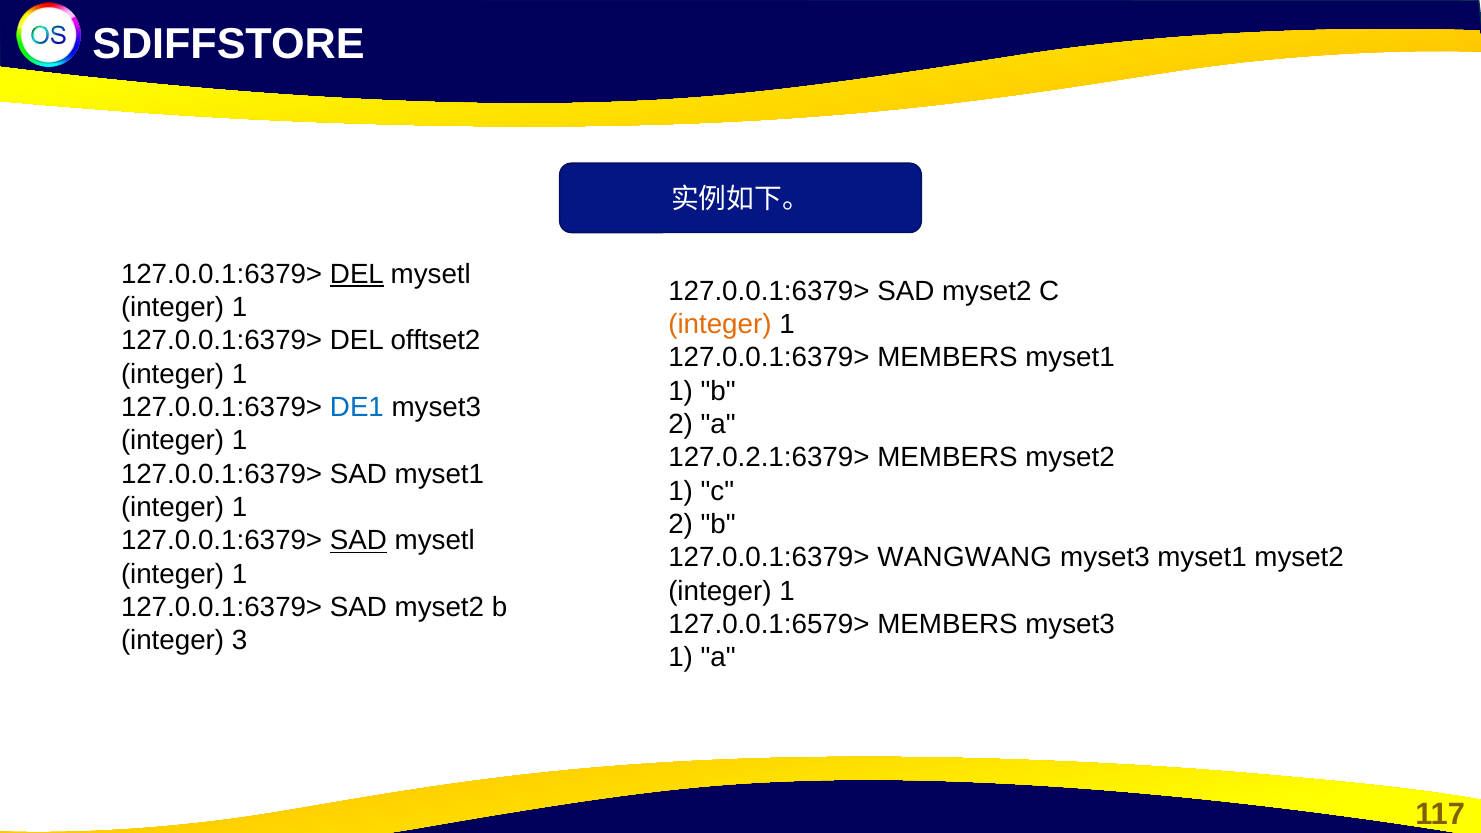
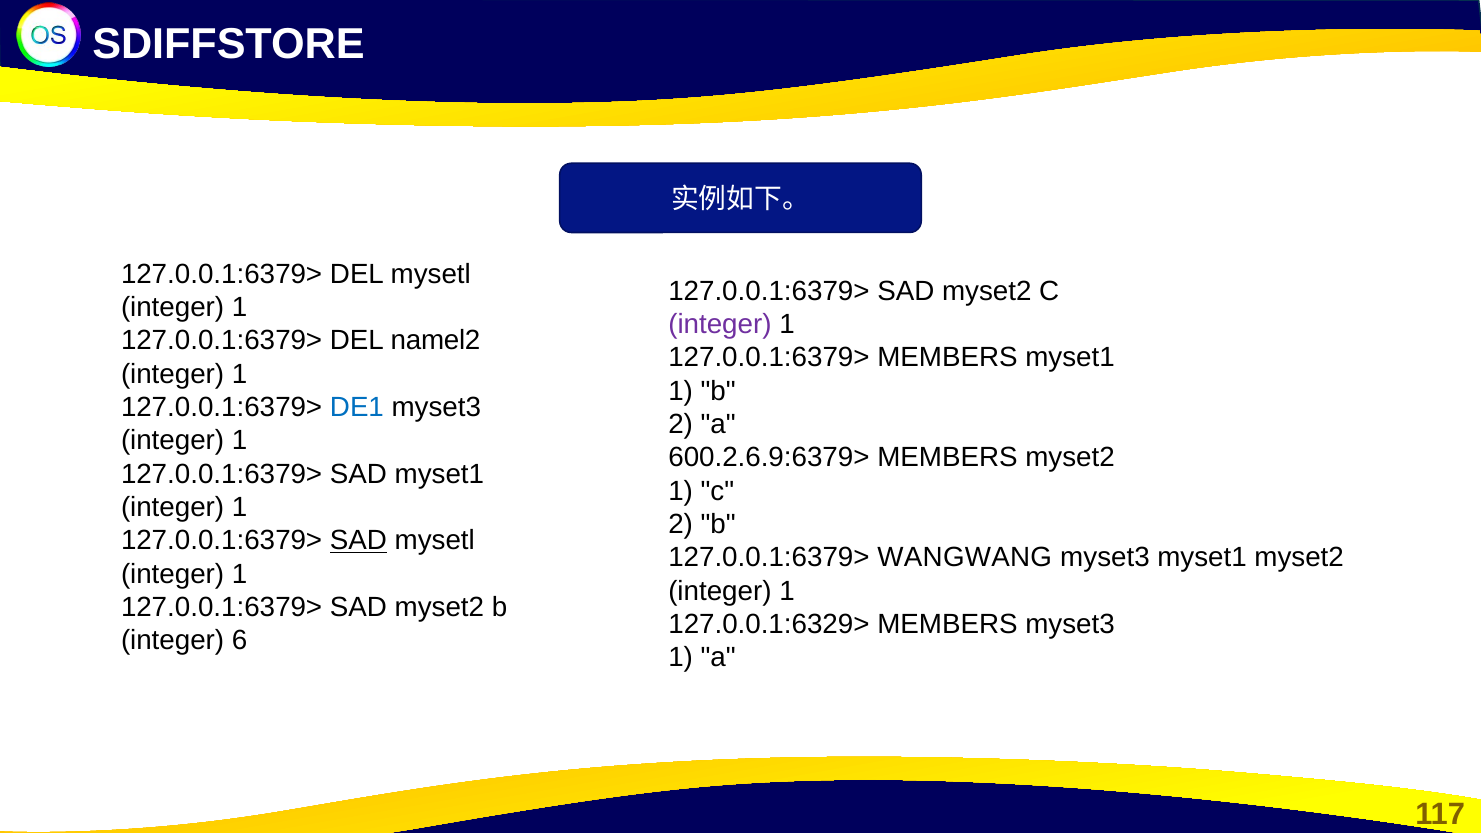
DEL underline: present -> none (357, 274)
integer colour: orange -> purple (720, 324)
offtset2: offtset2 -> namel2 (436, 341)
127.0.2.1:6379>: 127.0.2.1:6379> -> 600.2.6.9:6379> (769, 458)
127.0.0.1:6579>: 127.0.0.1:6579> -> 127.0.0.1:6329> (769, 624)
3: 3 -> 6 (240, 641)
